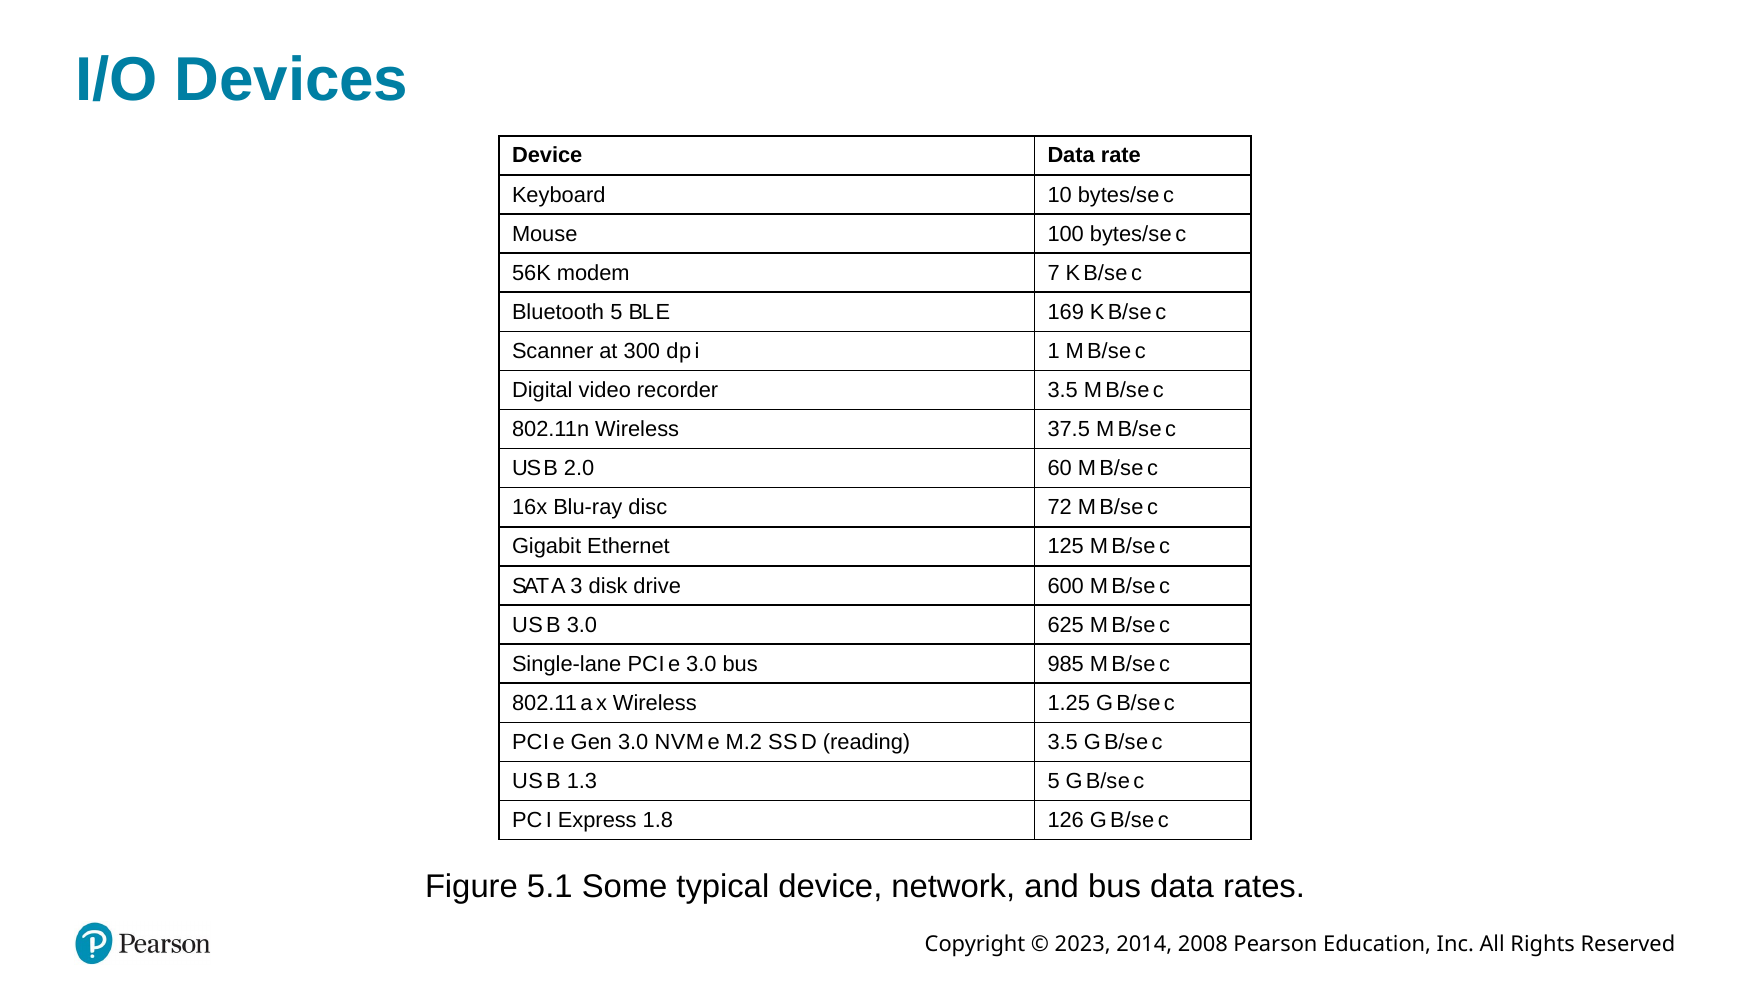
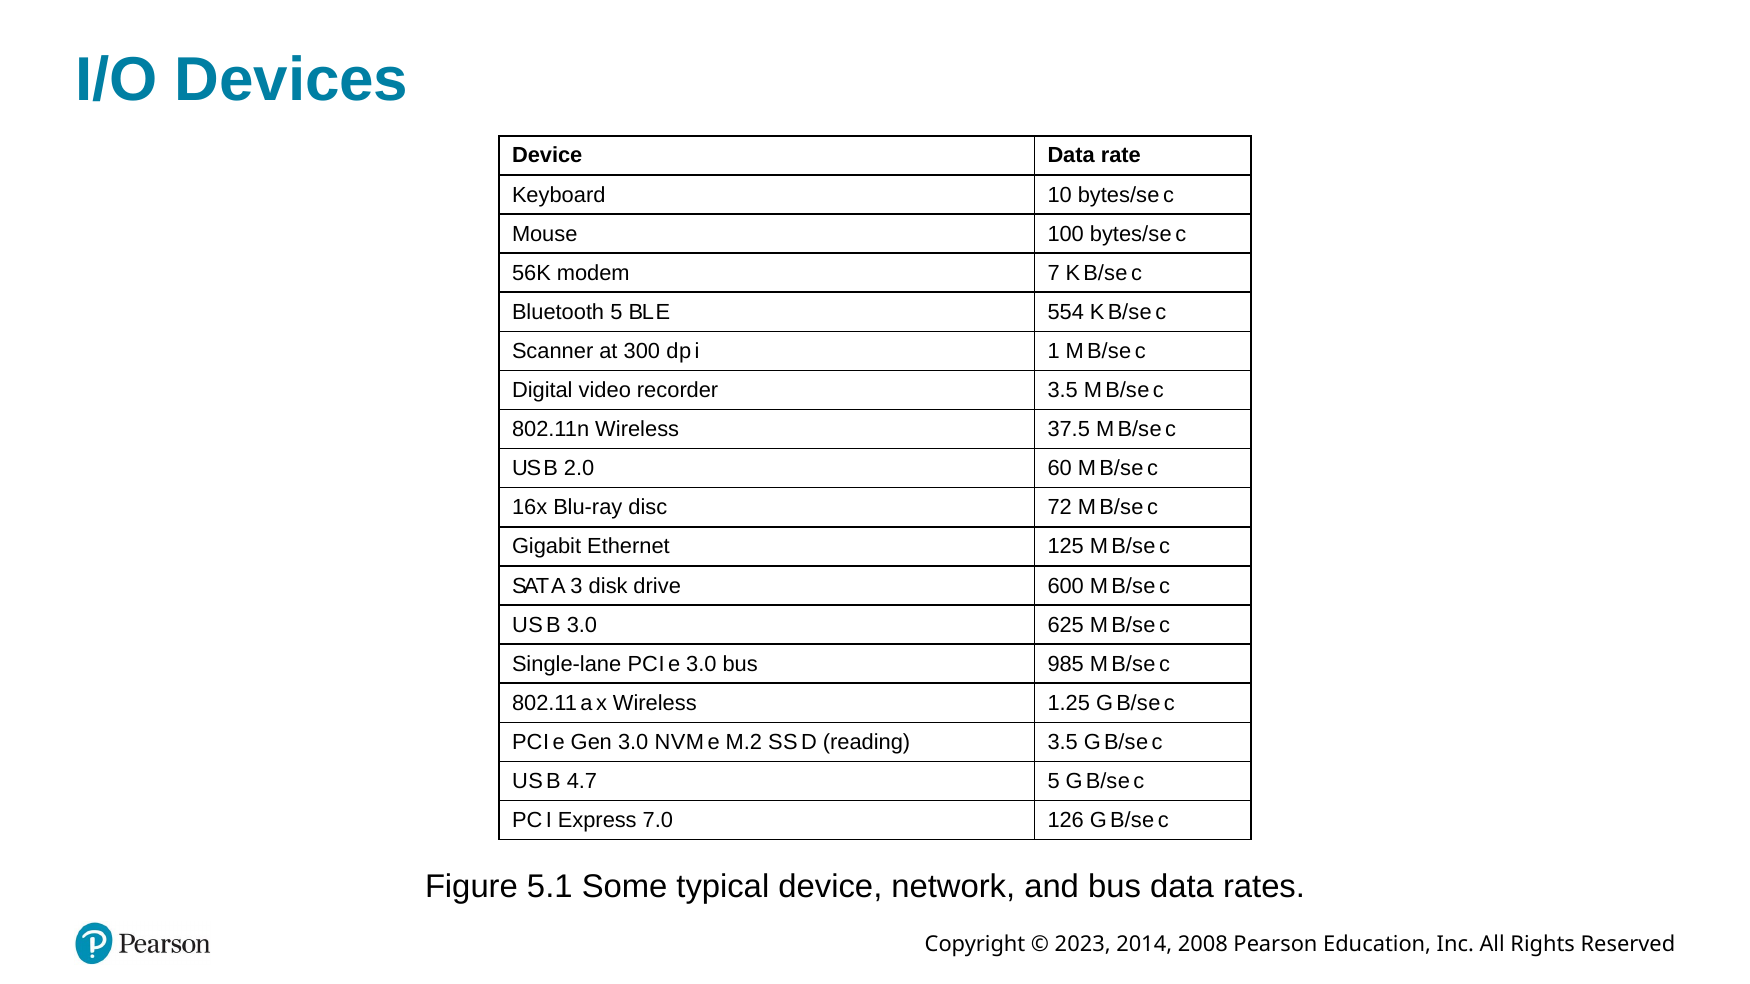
169: 169 -> 554 (1066, 312)
1.3: 1.3 -> 4.7 (582, 782)
1.8: 1.8 -> 7.0 (658, 821)
